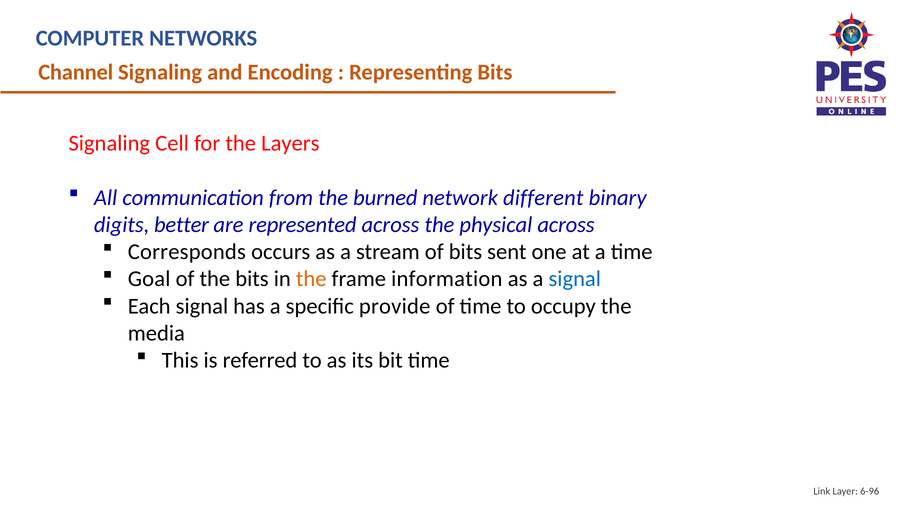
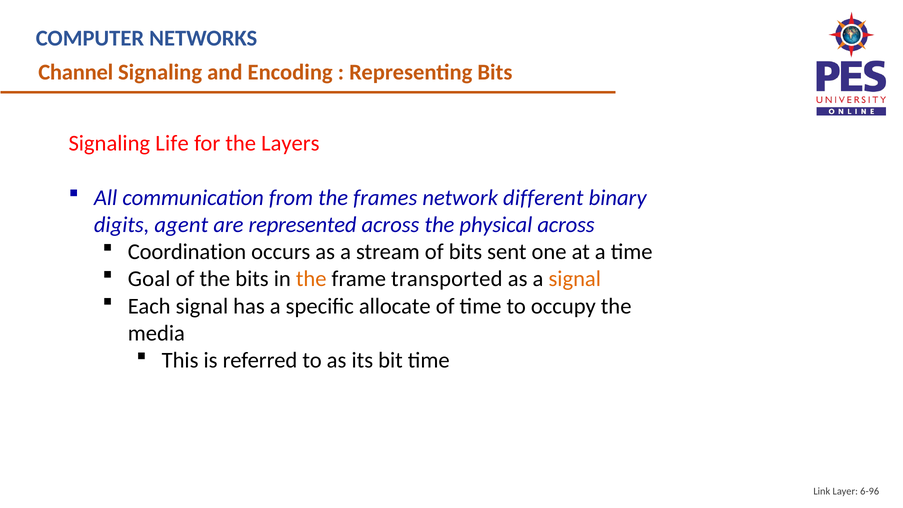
Cell: Cell -> Life (172, 144)
burned: burned -> frames (385, 198)
better: better -> agent (181, 225)
Corresponds: Corresponds -> Coordination (187, 252)
information: information -> transported (447, 279)
signal colour: blue -> orange (575, 279)
provide: provide -> allocate (395, 306)
